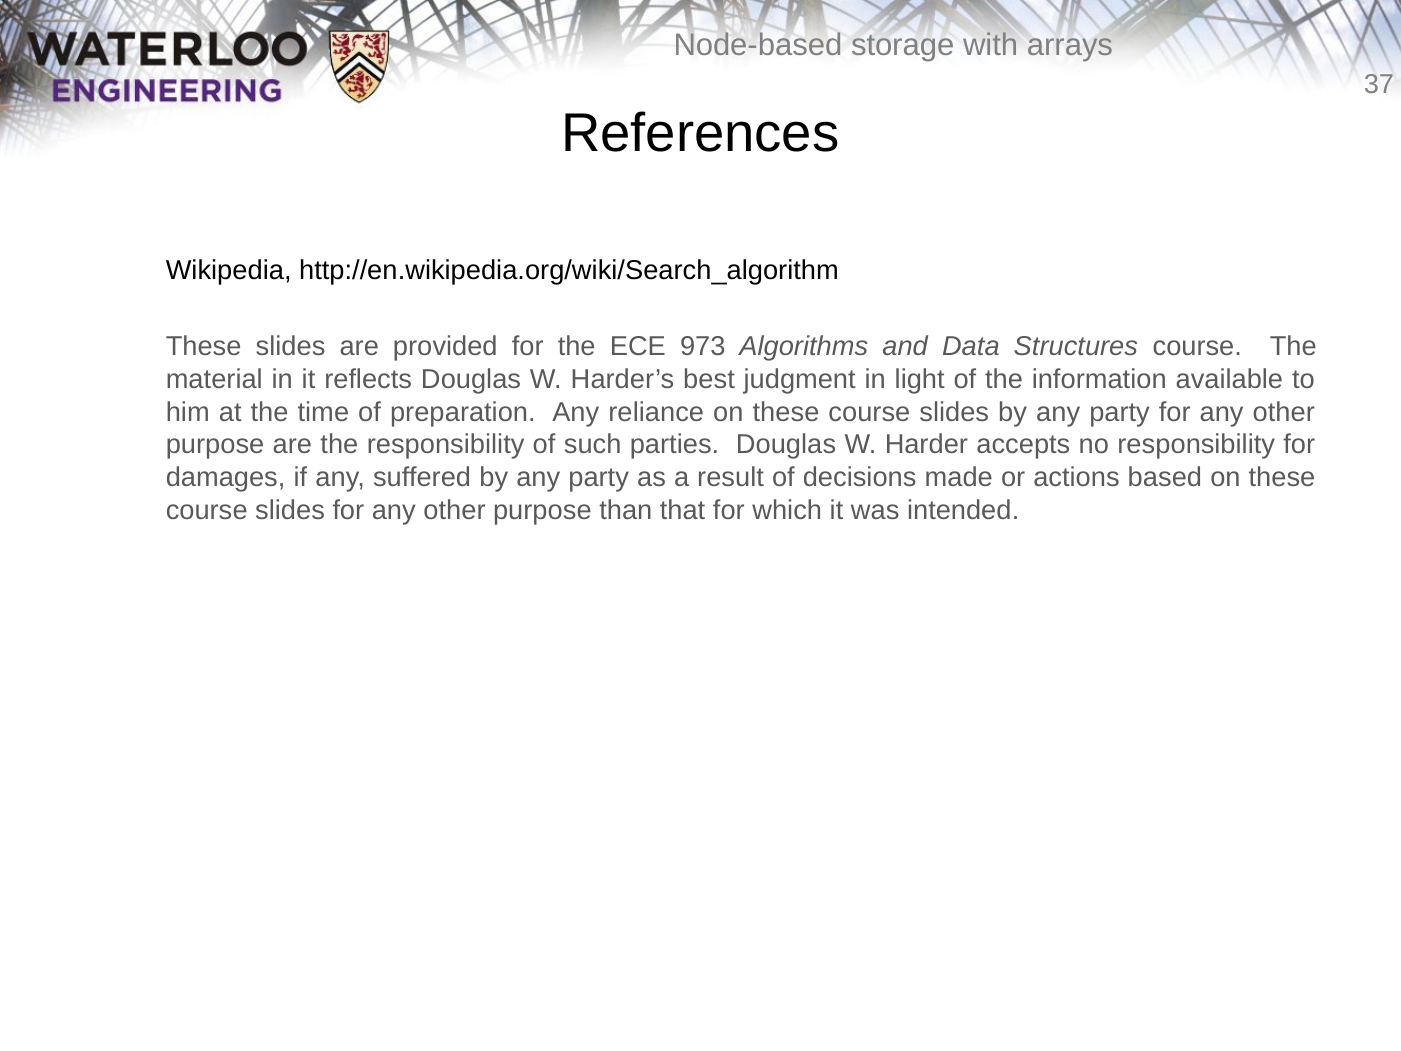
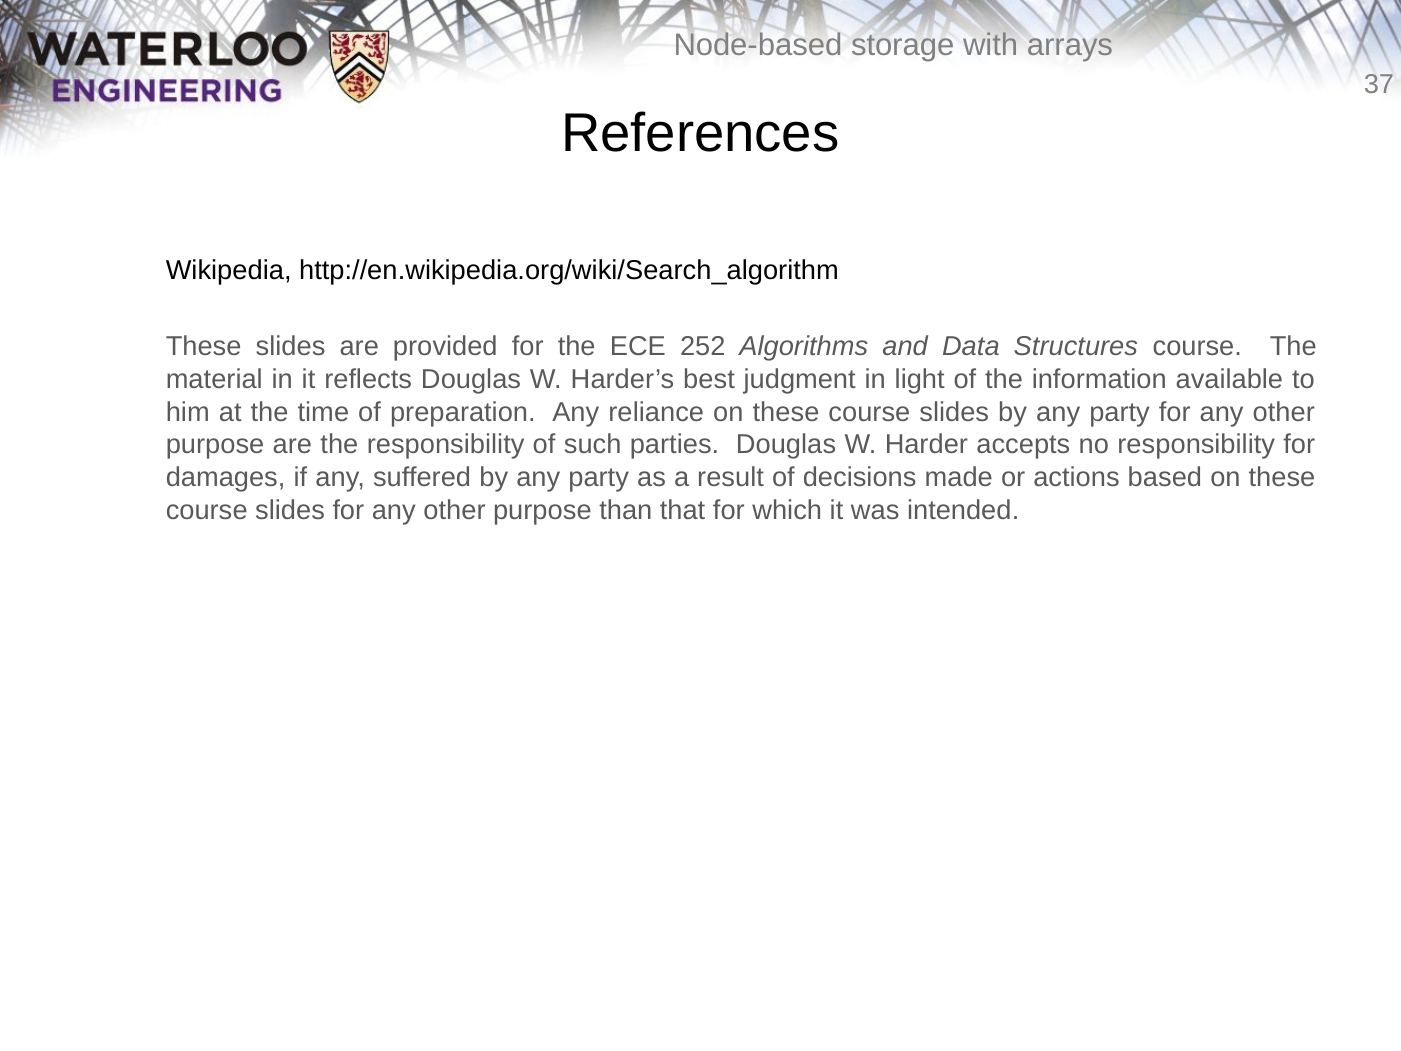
973: 973 -> 252 (703, 347)
